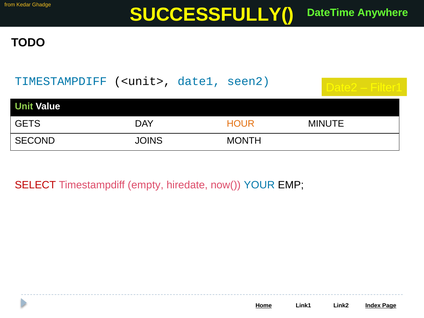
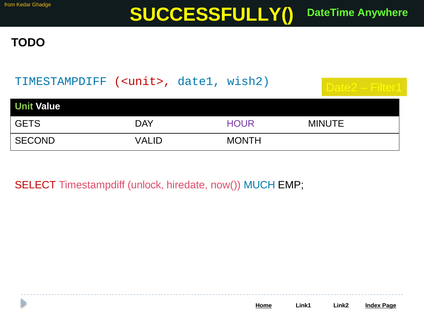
<unit> colour: black -> red (142, 81)
seen2: seen2 -> wish2 (248, 81)
HOUR colour: orange -> purple (241, 124)
JOINS: JOINS -> VALID (149, 141)
empty: empty -> unlock (146, 185)
YOUR: YOUR -> MUCH (259, 185)
